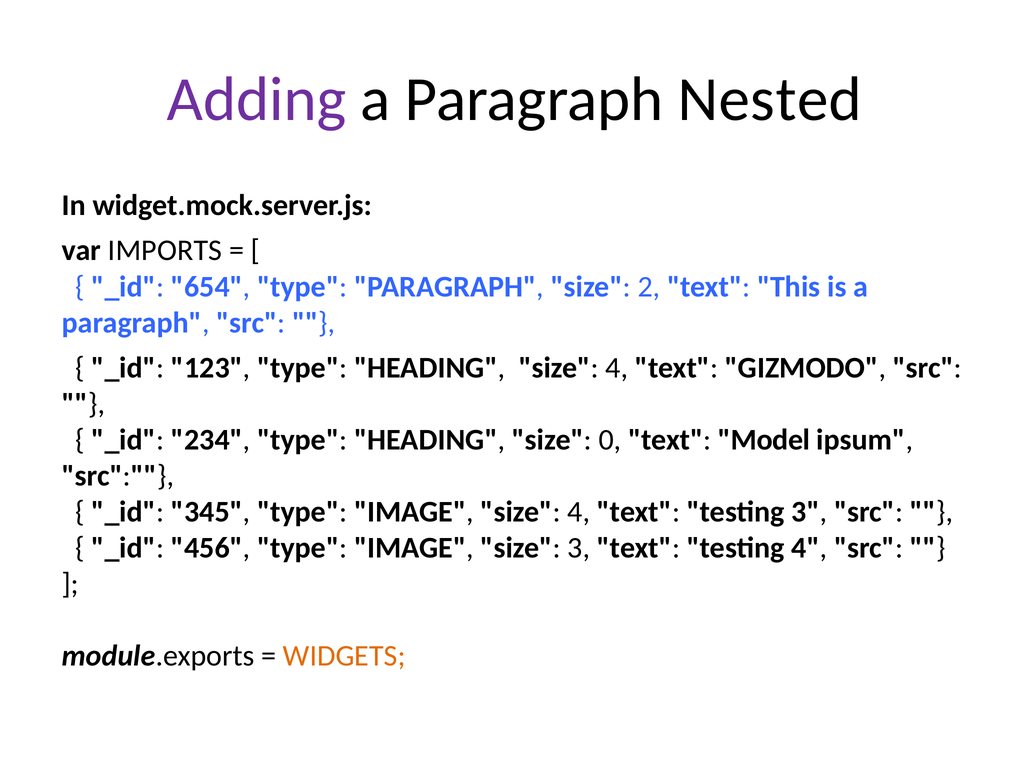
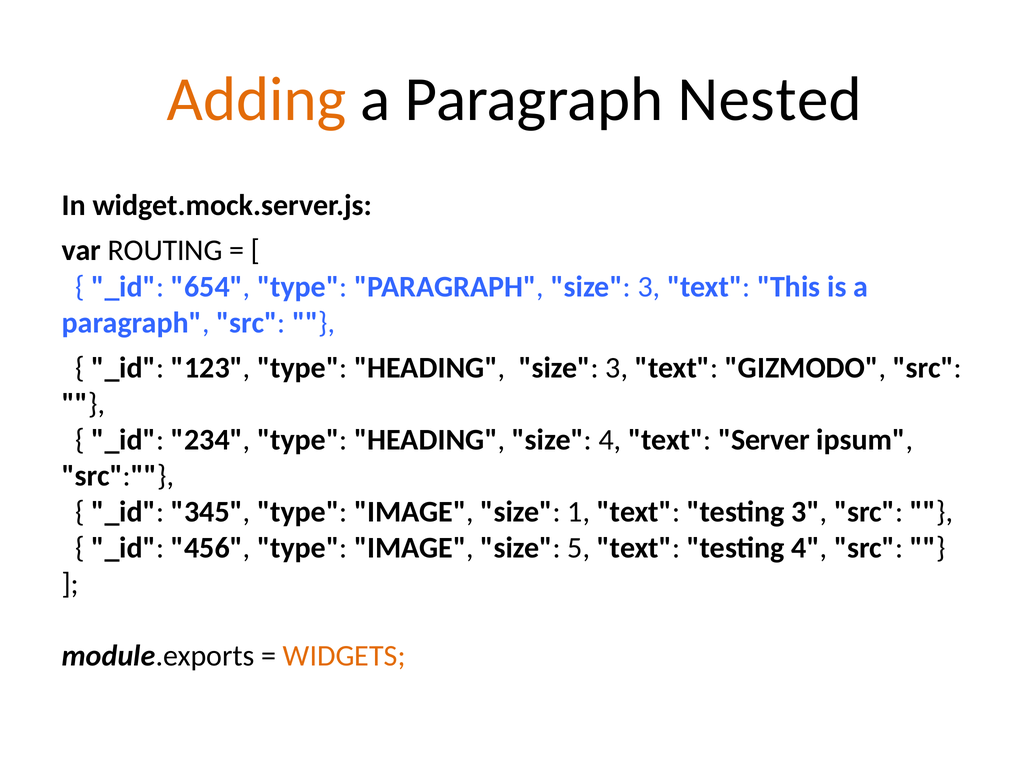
Adding colour: purple -> orange (257, 100)
IMPORTS: IMPORTS -> ROUTING (165, 251)
PARAGRAPH size 2: 2 -> 3 (649, 287)
HEADING size 4: 4 -> 3 (617, 368)
size 0: 0 -> 4 (610, 440)
Model: Model -> Server (764, 440)
IMAGE size 4: 4 -> 1 (579, 512)
size 3: 3 -> 5 (579, 548)
